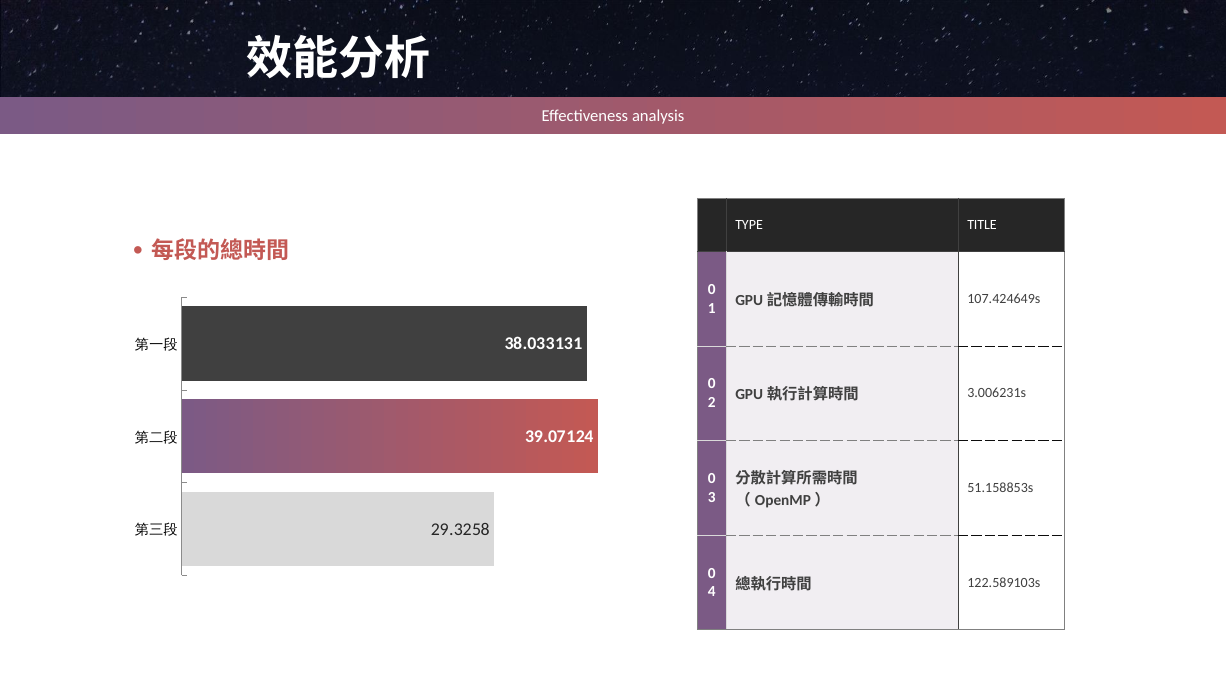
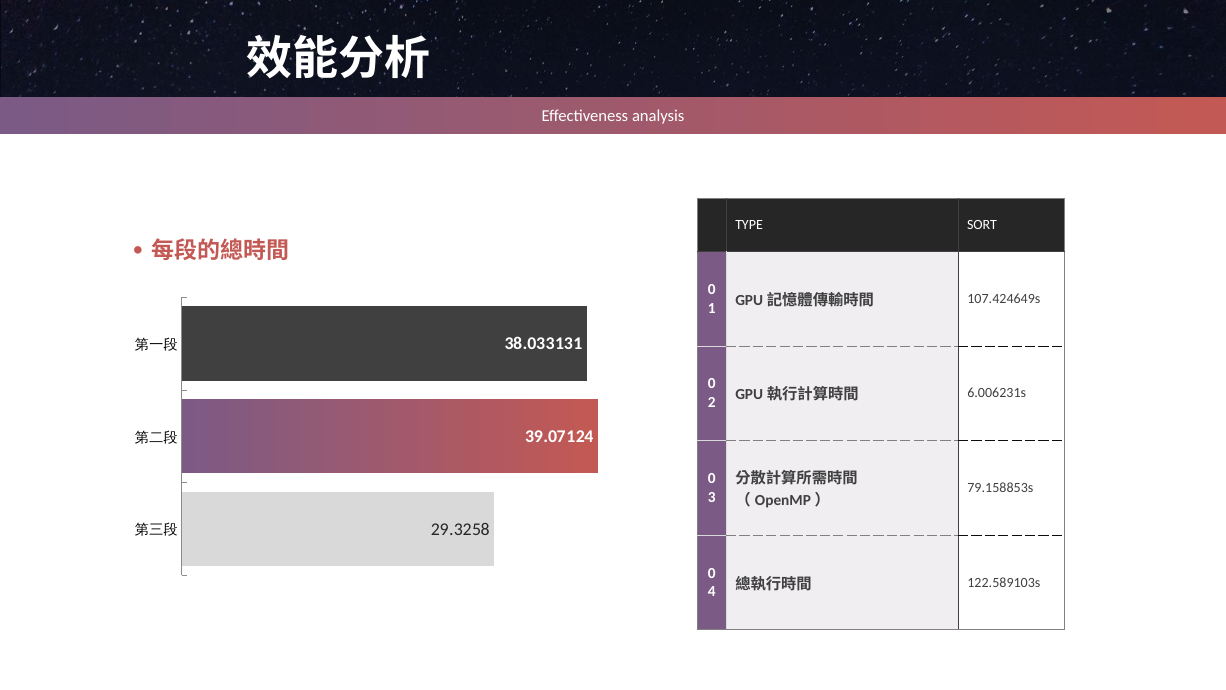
TITLE: TITLE -> SORT (982, 225)
3.006231s: 3.006231s -> 6.006231s (997, 393)
51.158853s: 51.158853s -> 79.158853s (1000, 488)
